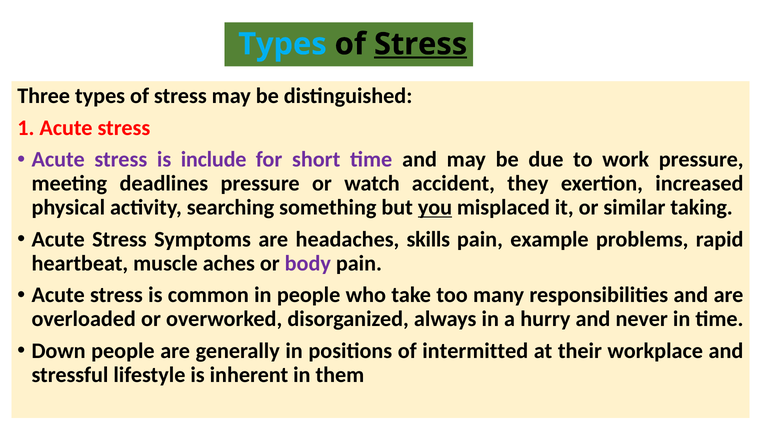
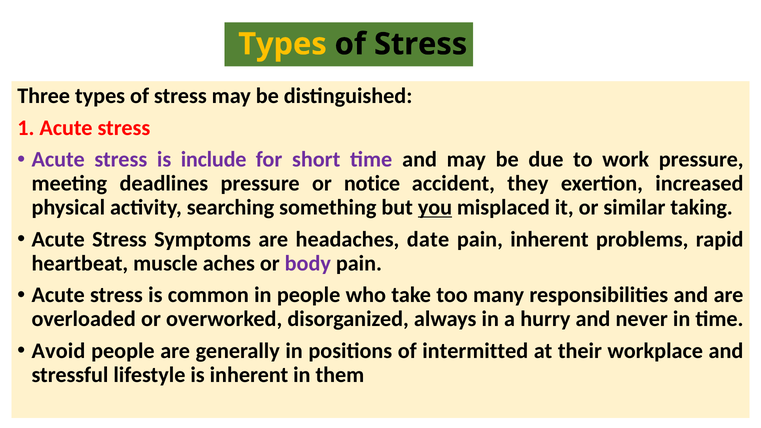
Types colour: light blue -> yellow (283, 44)
Stress underline: present -> none (421, 44)
watch: watch -> notice (372, 184)
skills: skills -> date (428, 239)
pain example: example -> inherent (549, 239)
Down: Down -> Avoid (58, 351)
